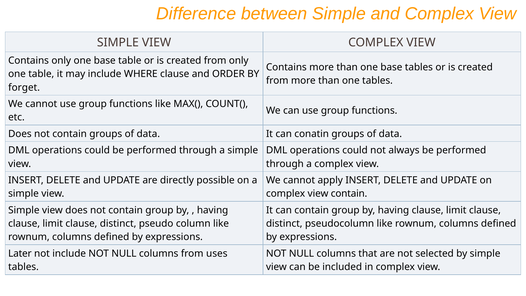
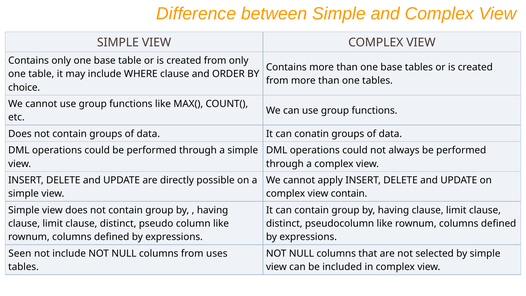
forget: forget -> choice (24, 87)
Later: Later -> Seen (20, 253)
